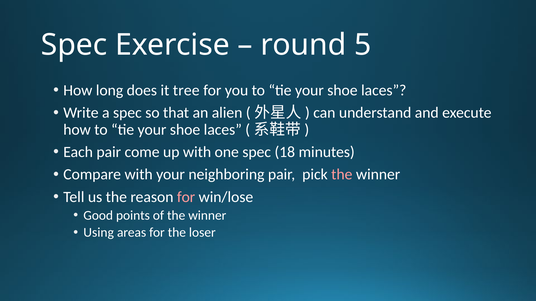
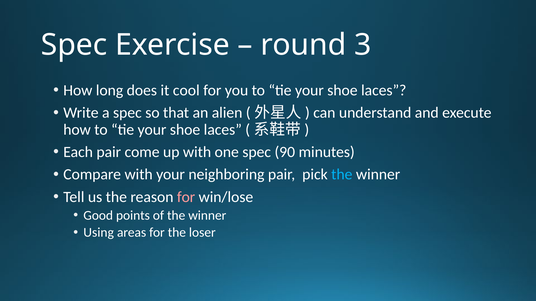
5: 5 -> 3 (363, 45)
tree: tree -> cool (186, 91)
18: 18 -> 90 (285, 152)
the colour: pink -> light blue (342, 175)
